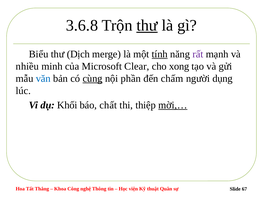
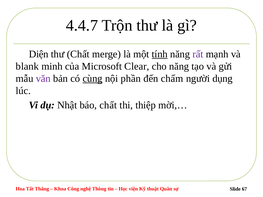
3.6.8: 3.6.8 -> 4.4.7 (82, 25)
thư underline: present -> none (147, 25)
Biểu: Biểu -> Diện (39, 54)
thư Dịch: Dịch -> Chất (78, 54)
nhiều: nhiều -> blank (27, 66)
cho xong: xong -> năng (179, 66)
văn colour: blue -> purple (43, 79)
Khối: Khối -> Nhật (67, 105)
mời,… underline: present -> none (173, 105)
